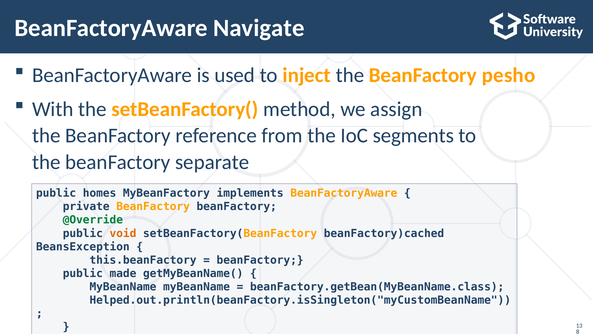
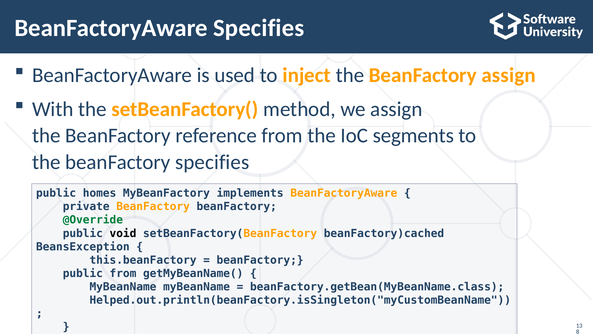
BeanFactoryAware Navigate: Navigate -> Specifies (259, 28)
BeanFactory pesho: pesho -> assign (509, 75)
beanFactory separate: separate -> specifies (212, 162)
void colour: orange -> black (123, 233)
public made: made -> from (123, 273)
